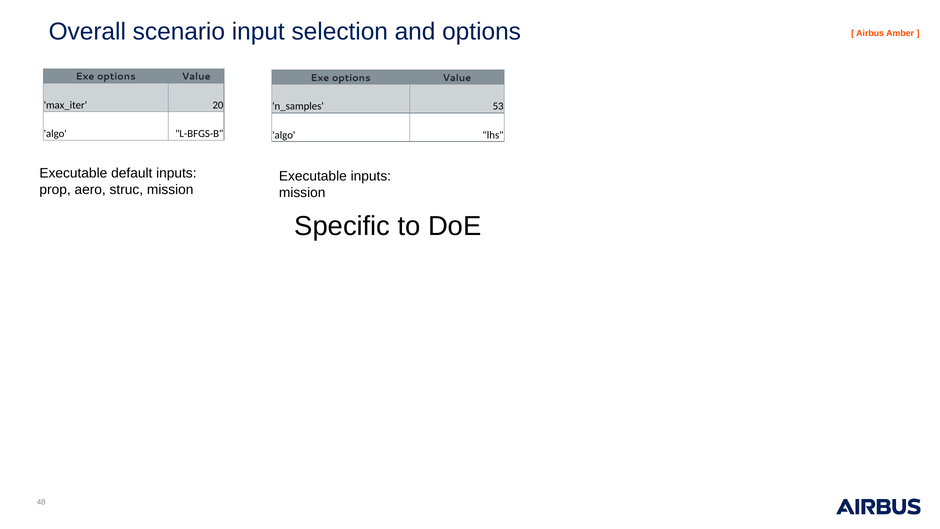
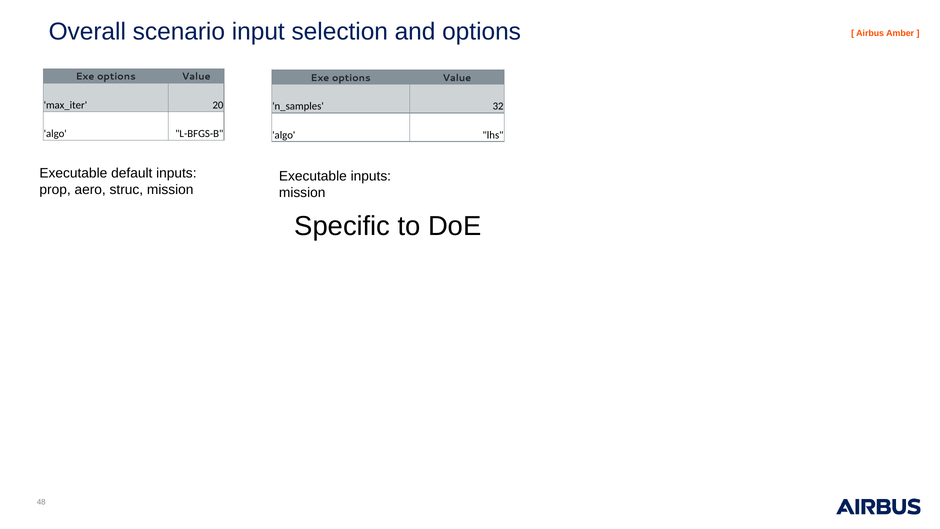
53: 53 -> 32 (498, 106)
